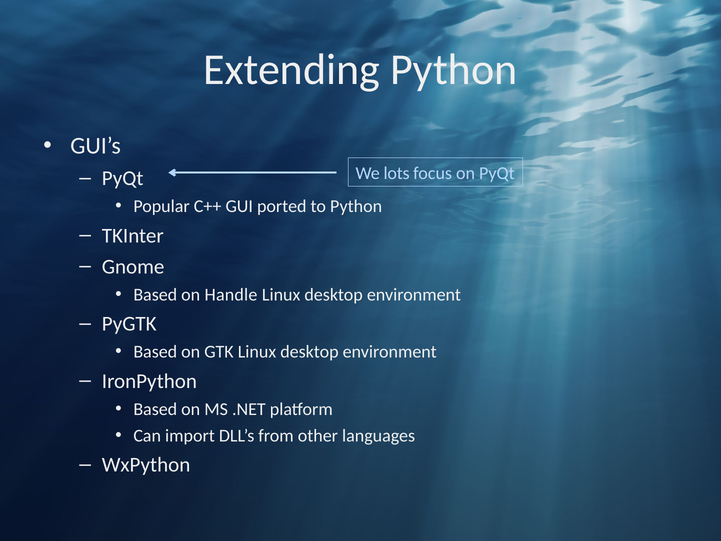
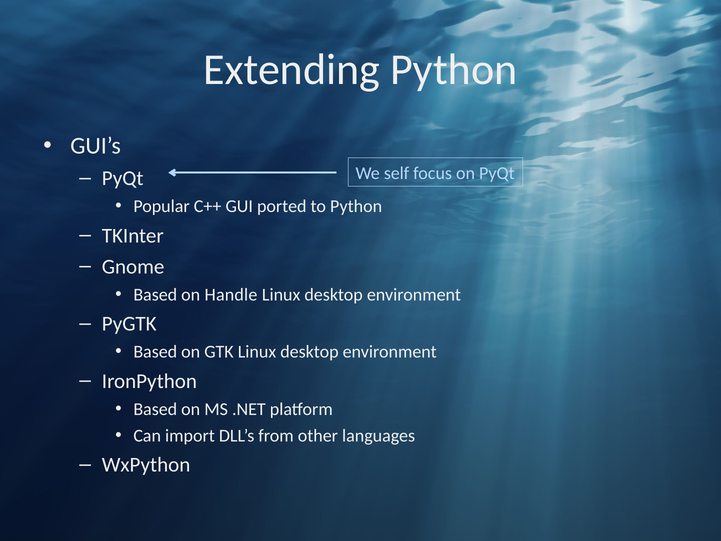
lots: lots -> self (397, 173)
